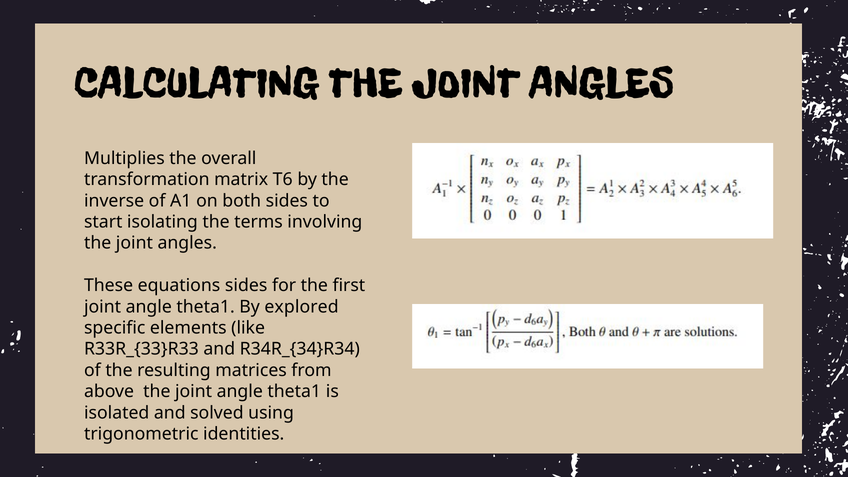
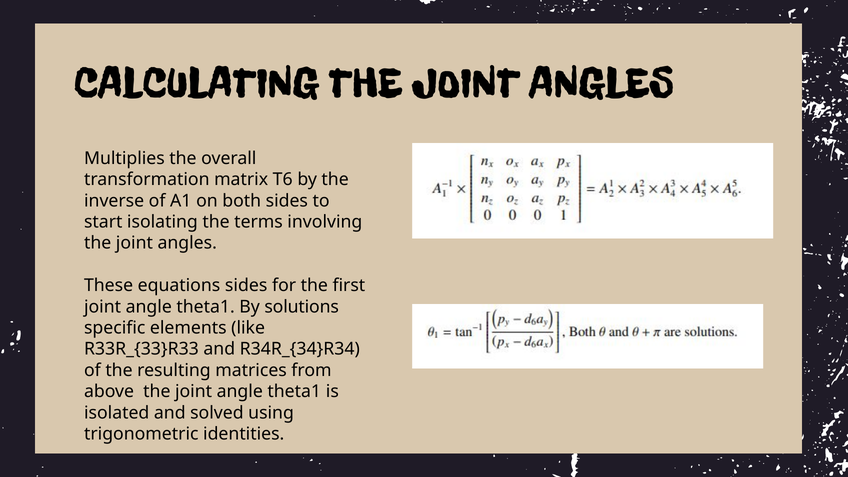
explored: explored -> solutions (302, 307)
